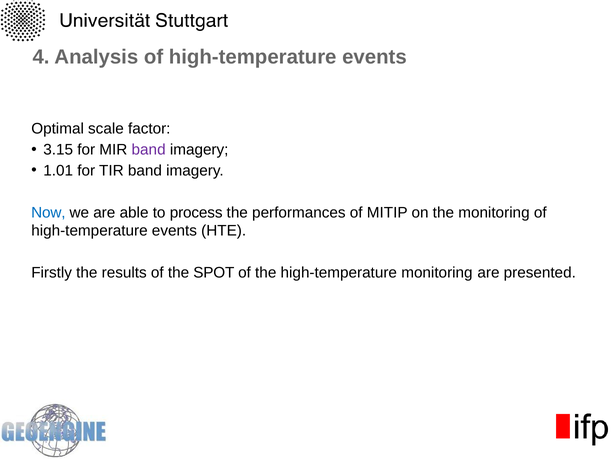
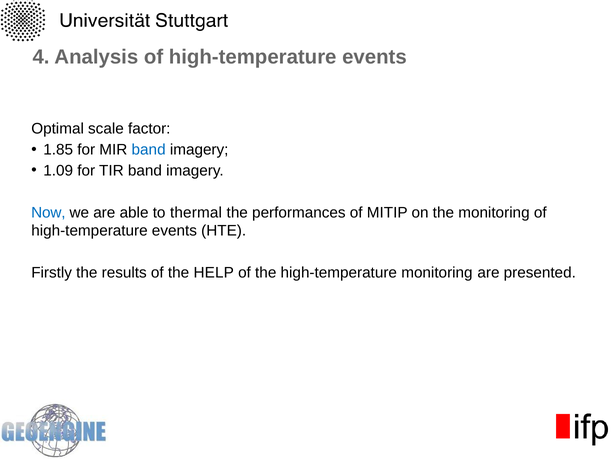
3.15: 3.15 -> 1.85 (58, 150)
band colour: purple -> blue (149, 150)
1.01: 1.01 -> 1.09 (58, 171)
process: process -> thermal (196, 213)
SPOT: SPOT -> HELP (214, 273)
